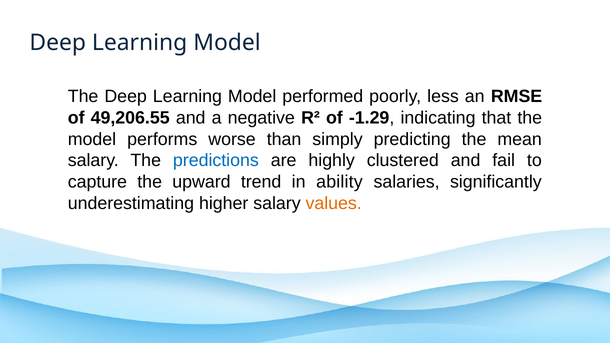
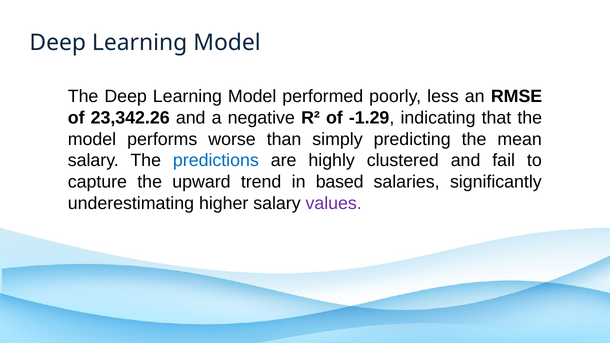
49,206.55: 49,206.55 -> 23,342.26 (130, 118)
ability: ability -> based (340, 182)
values colour: orange -> purple (334, 203)
